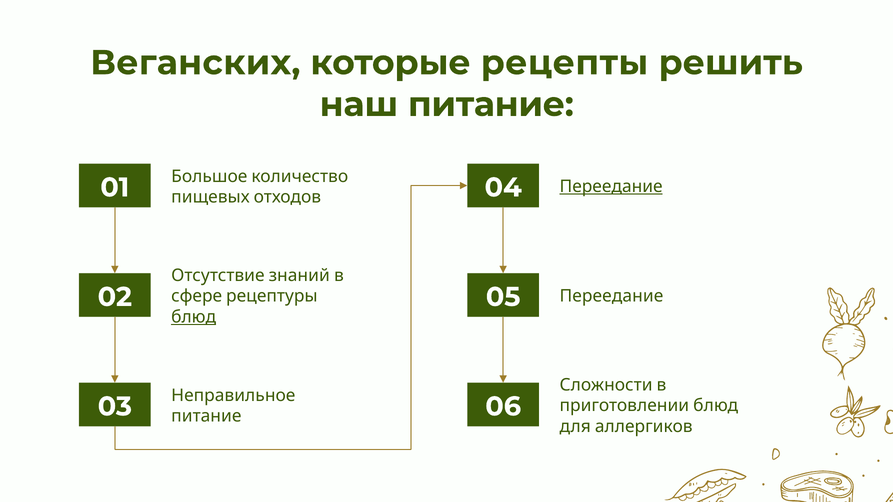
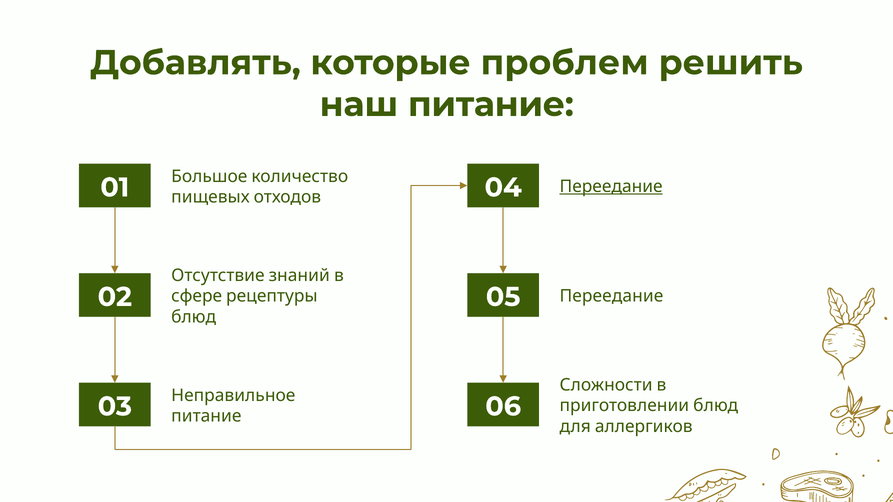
Веганских: Веганских -> Добавлять (195, 63)
рецепты: рецепты -> проблем (565, 63)
блюд underline: present -> none (194, 317)
